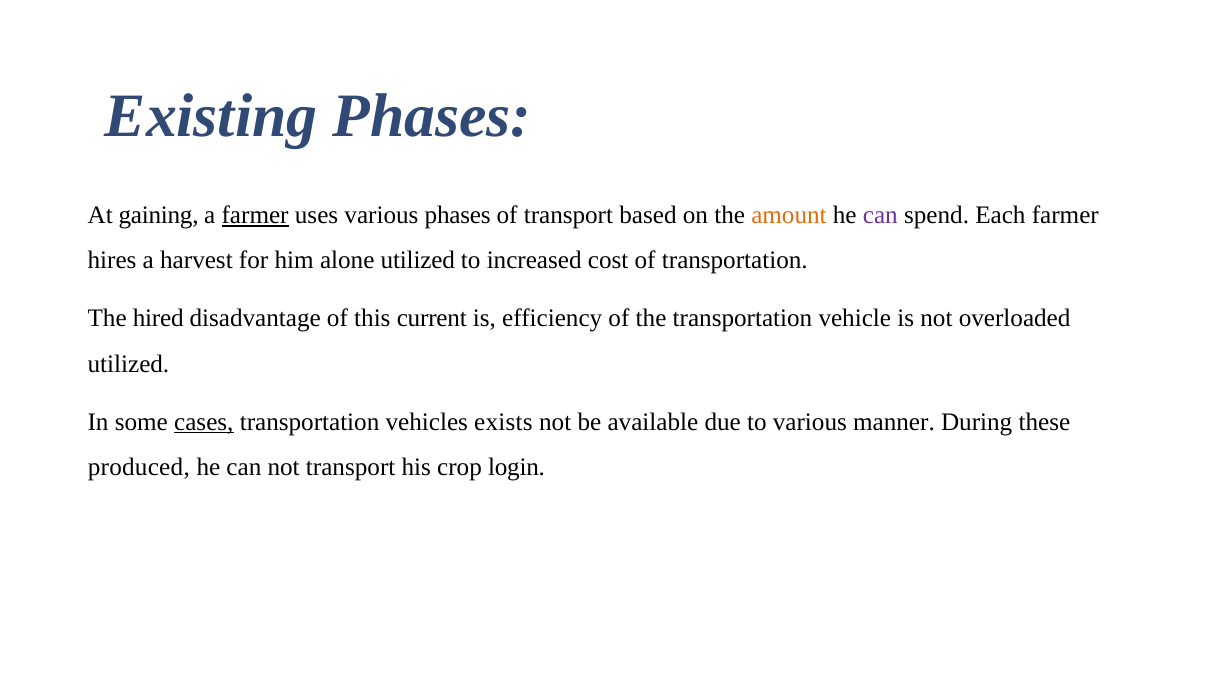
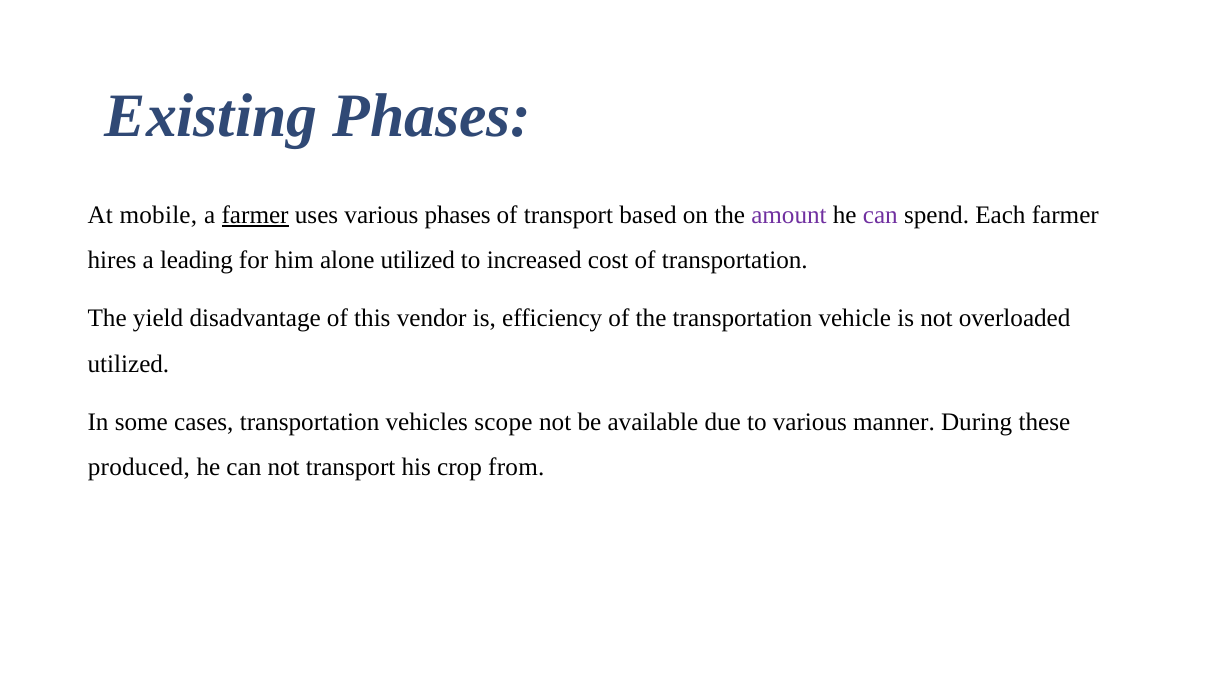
gaining: gaining -> mobile (158, 215)
amount colour: orange -> purple (789, 215)
harvest: harvest -> leading (197, 261)
hired: hired -> yield (158, 319)
current: current -> vendor (432, 319)
cases underline: present -> none (204, 422)
exists: exists -> scope (503, 422)
login: login -> from (516, 467)
